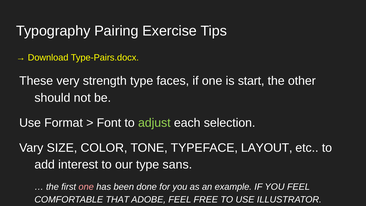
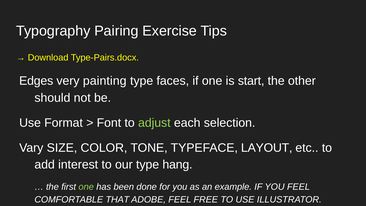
These: These -> Edges (36, 81)
strength: strength -> painting (105, 81)
sans: sans -> hang (177, 164)
one colour: pink -> light green (86, 187)
